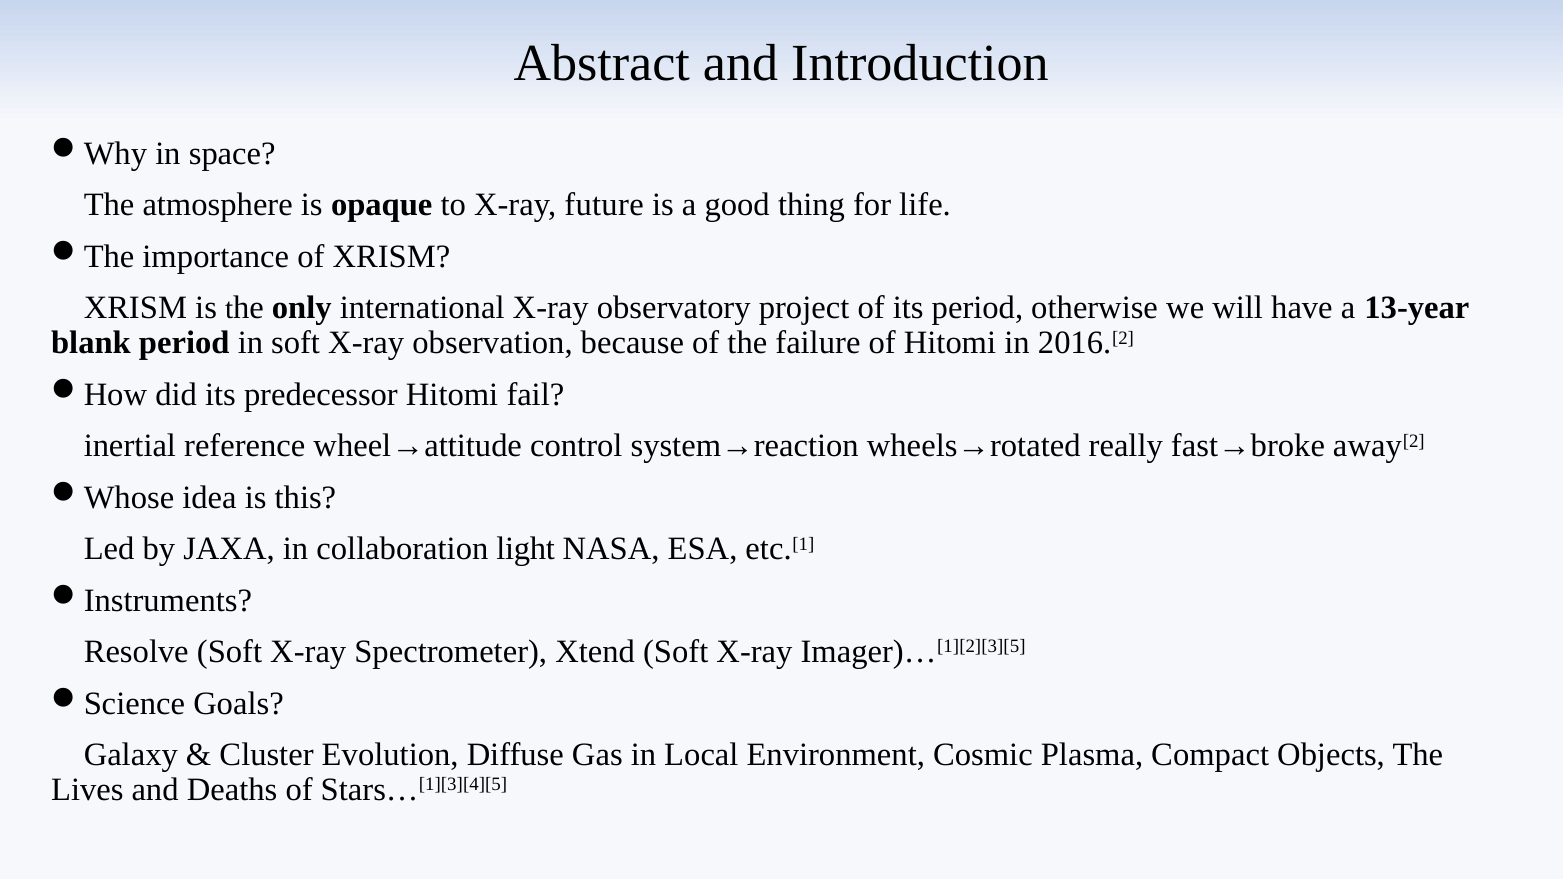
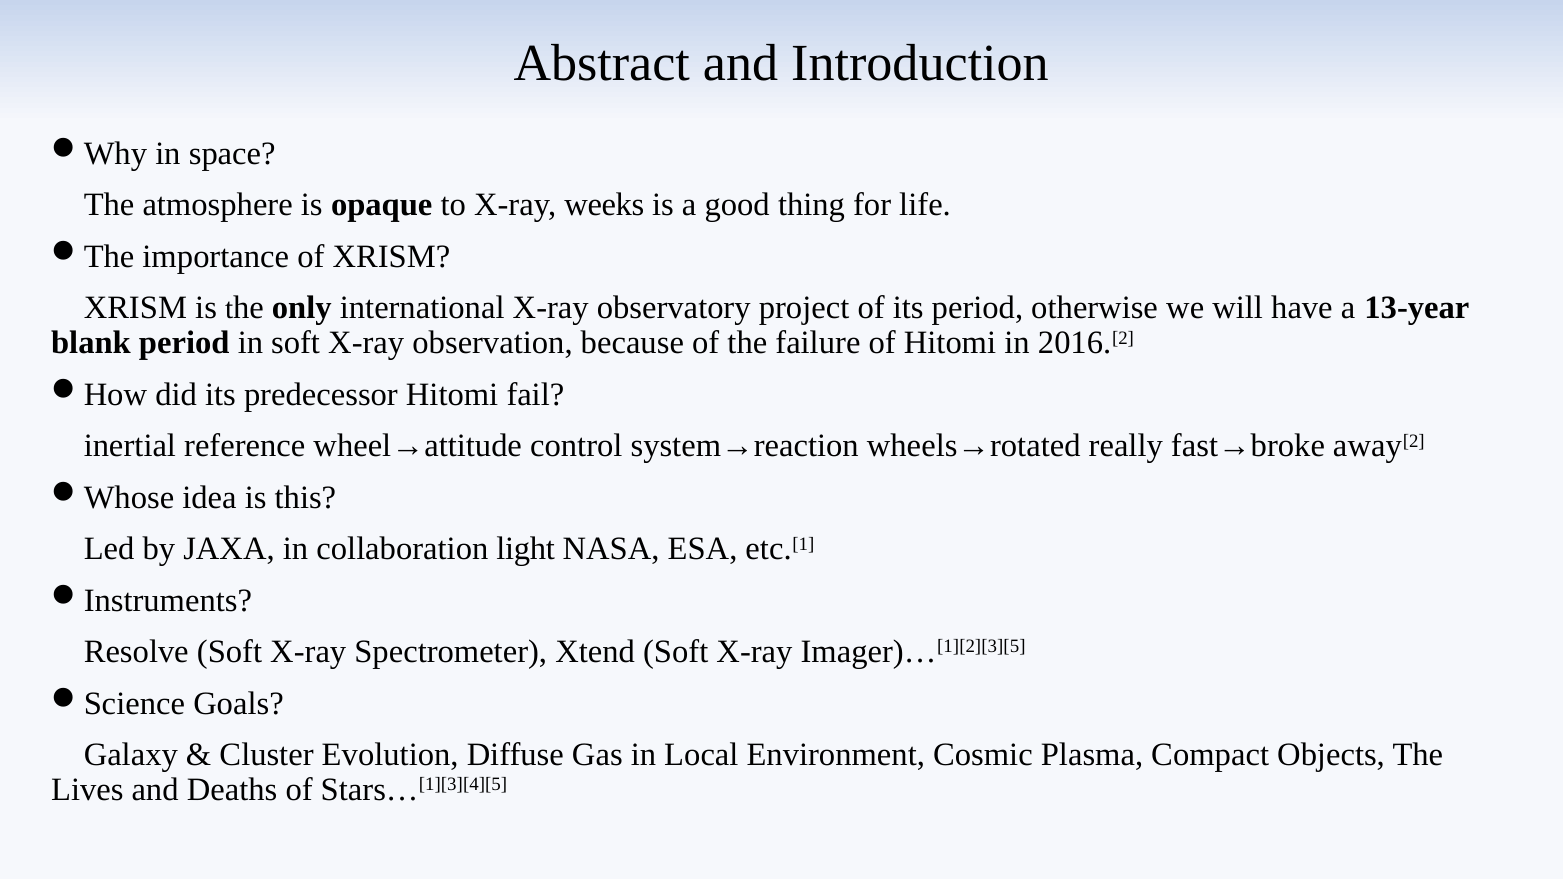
future: future -> weeks (604, 205)
